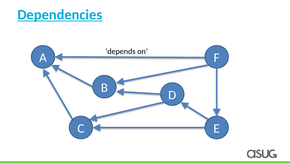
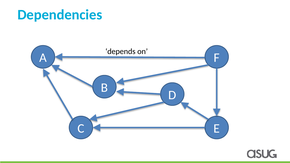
Dependencies underline: present -> none (60, 15)
